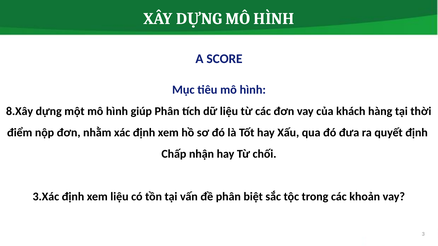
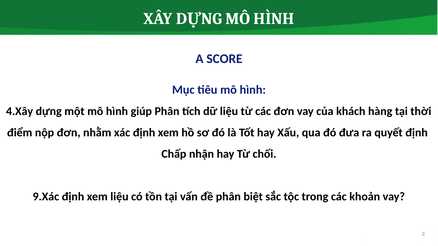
8.Xây: 8.Xây -> 4.Xây (20, 112)
3.Xác: 3.Xác -> 9.Xác (46, 197)
